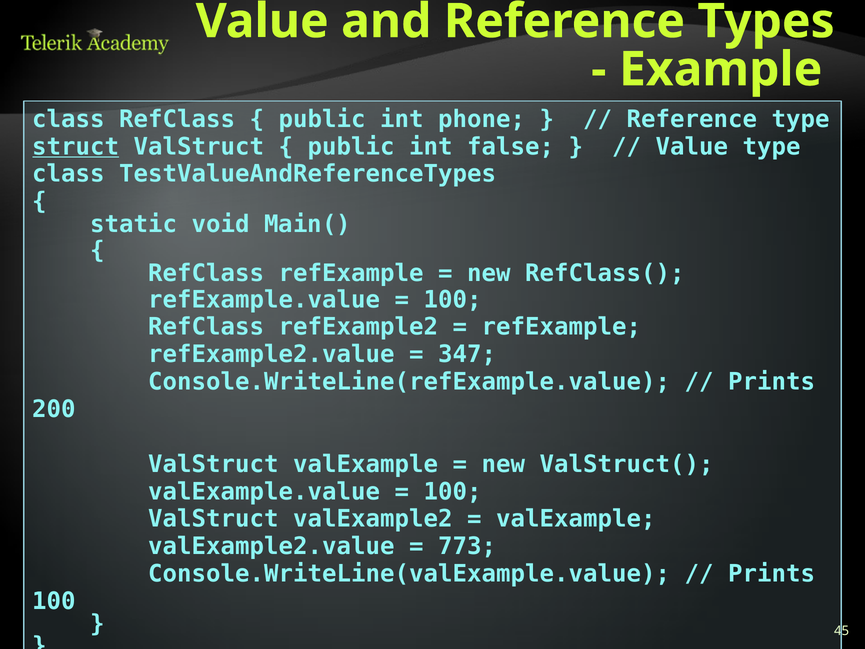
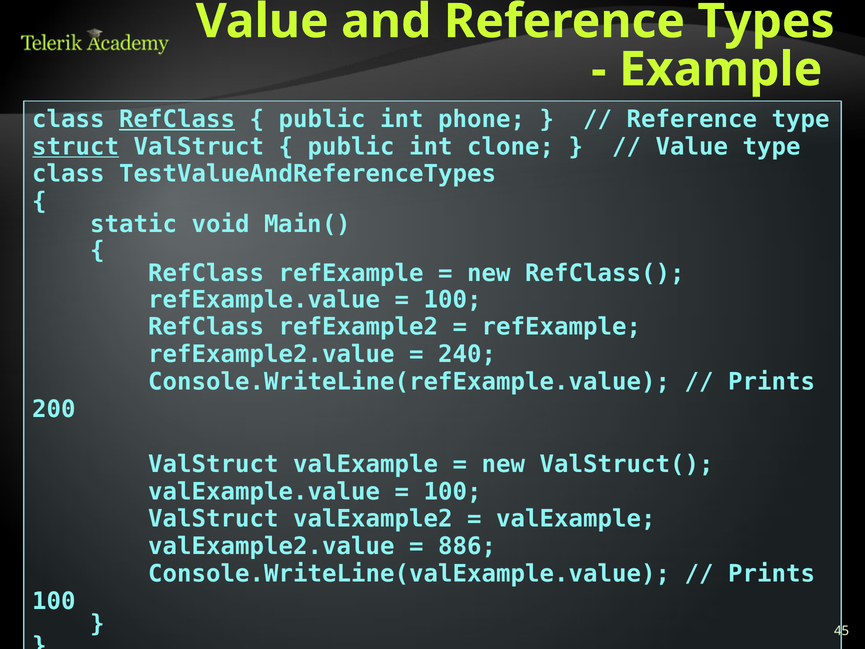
RefClass underline: none -> present (177, 119)
false: false -> clone (511, 147)
347: 347 -> 240 (467, 354)
773: 773 -> 886 (467, 546)
